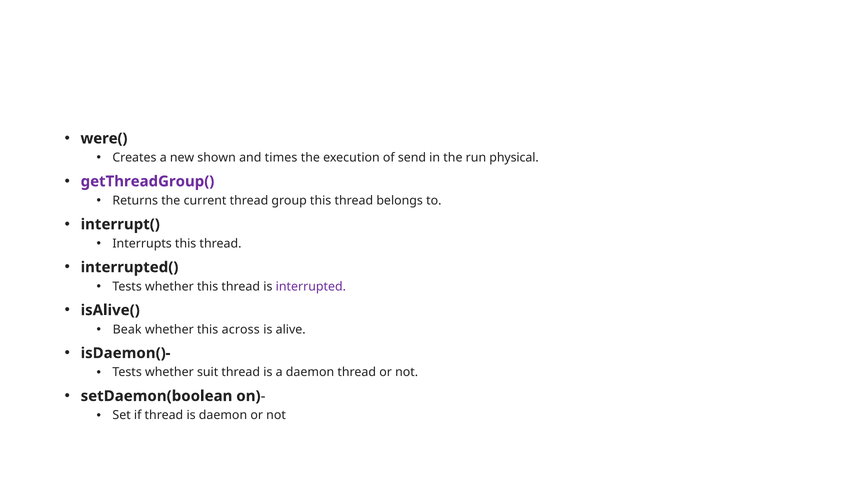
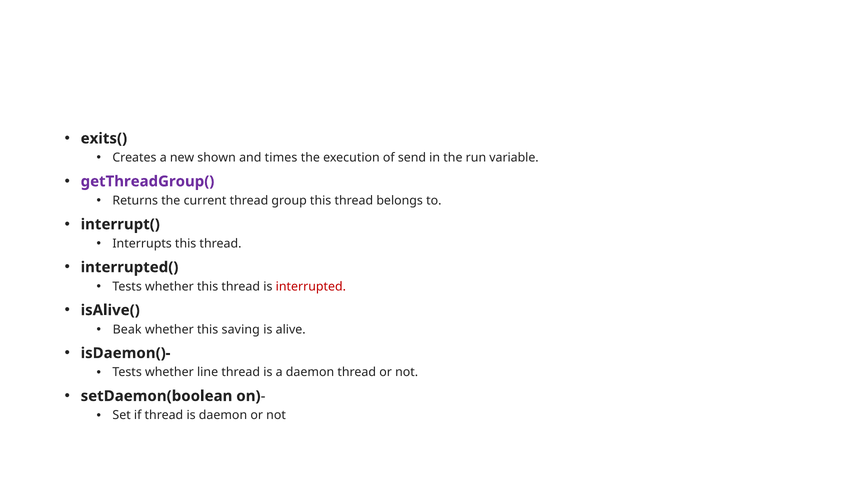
were(: were( -> exits( (104, 138)
physical: physical -> variable (514, 158)
interrupted colour: purple -> red (311, 286)
across: across -> saving (241, 329)
suit: suit -> line (208, 372)
